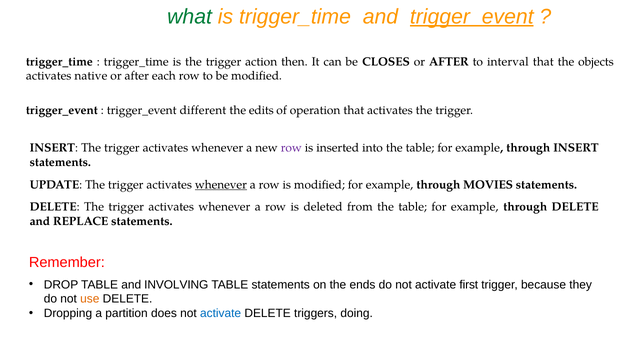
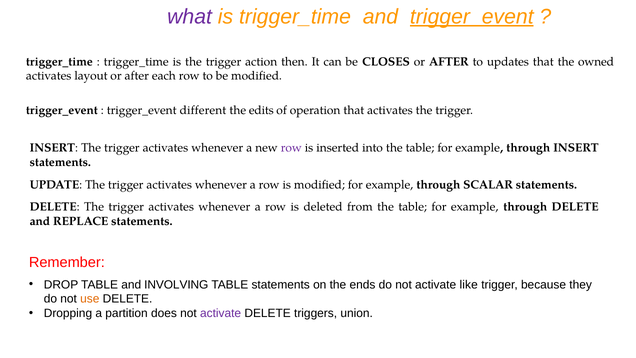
what colour: green -> purple (190, 17)
interval: interval -> updates (508, 62)
objects: objects -> owned (596, 62)
native: native -> layout (91, 76)
whenever underline: present -> none (221, 184)
MOVIES: MOVIES -> SCALAR (488, 184)
first: first -> like (469, 284)
activate colour: blue -> purple (221, 313)
doing: doing -> union (357, 313)
